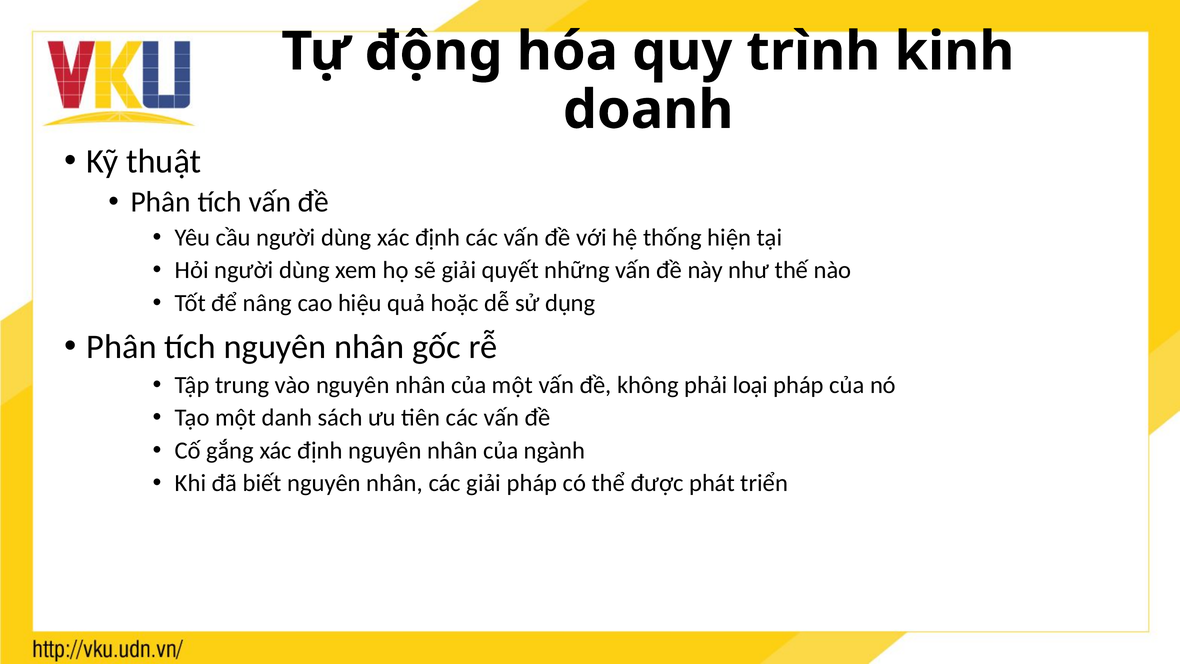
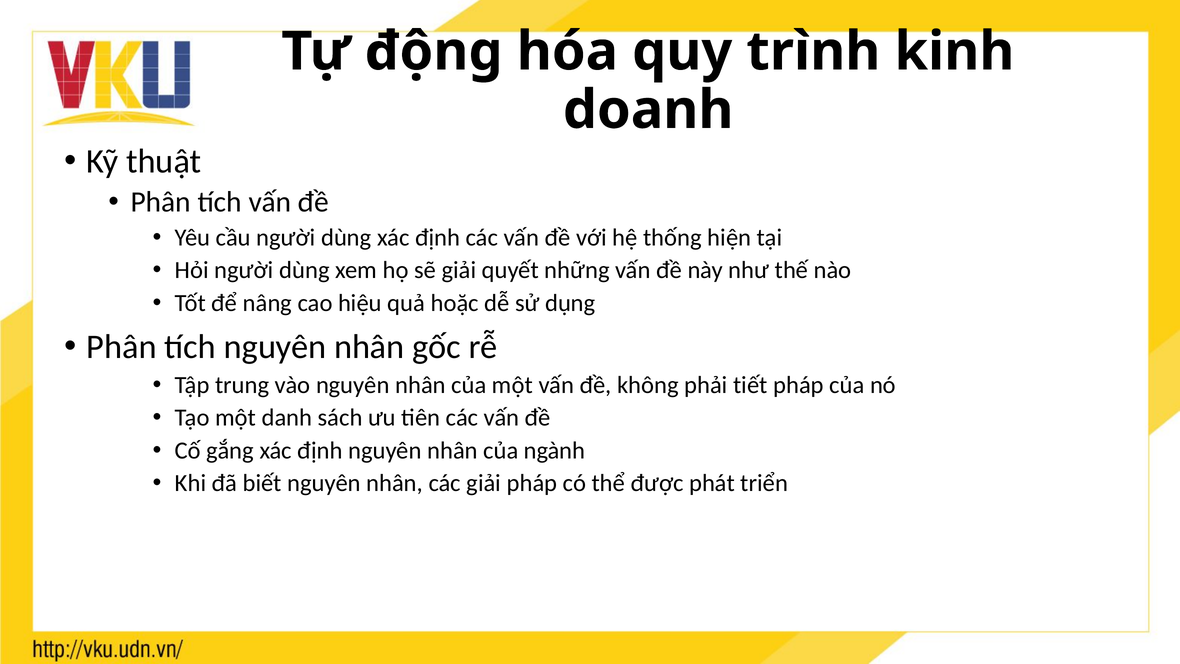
loại: loại -> tiết (750, 385)
